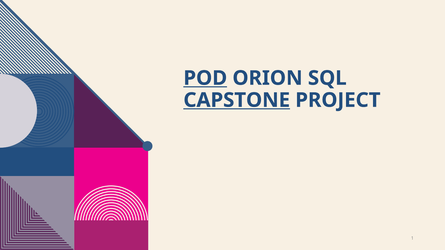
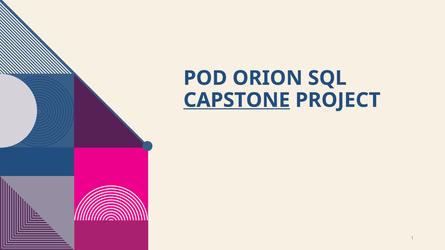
POD underline: present -> none (205, 78)
